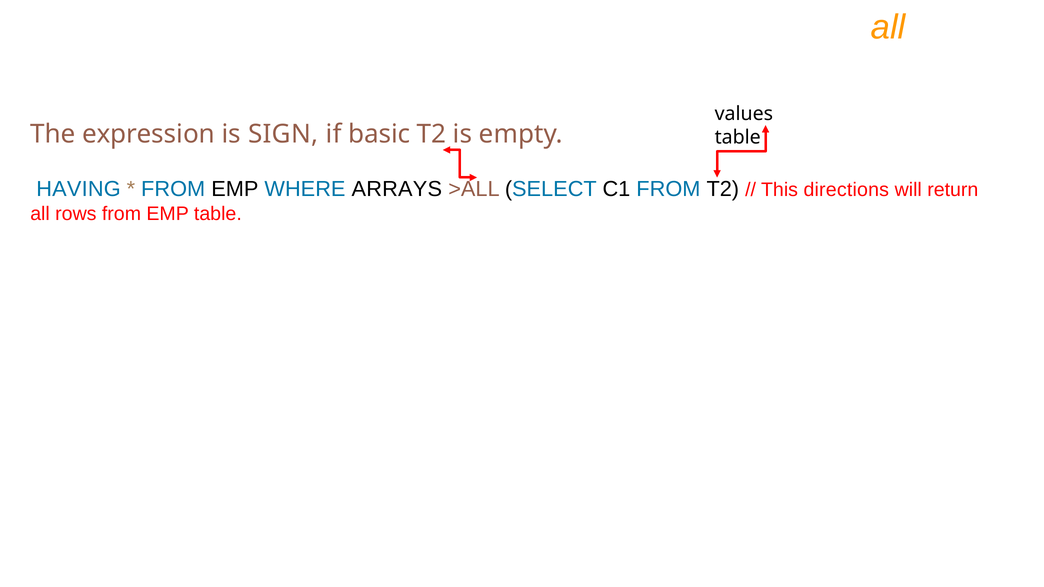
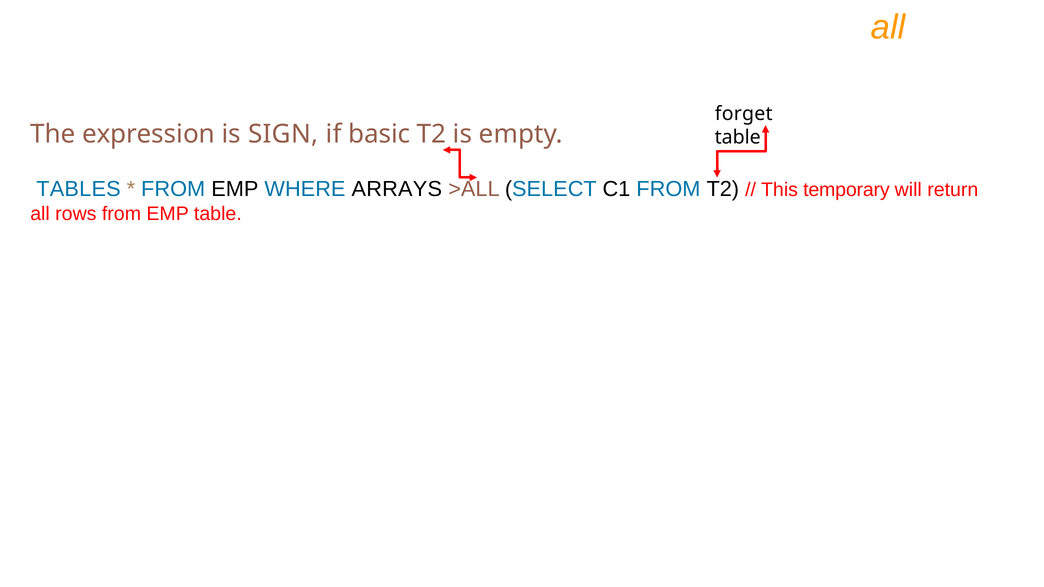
values: values -> forget (744, 114)
HAVING: HAVING -> TABLES (79, 189)
directions: directions -> temporary (846, 190)
